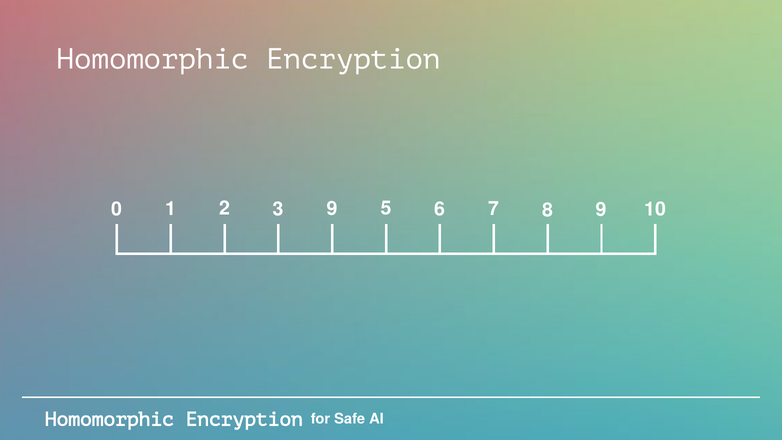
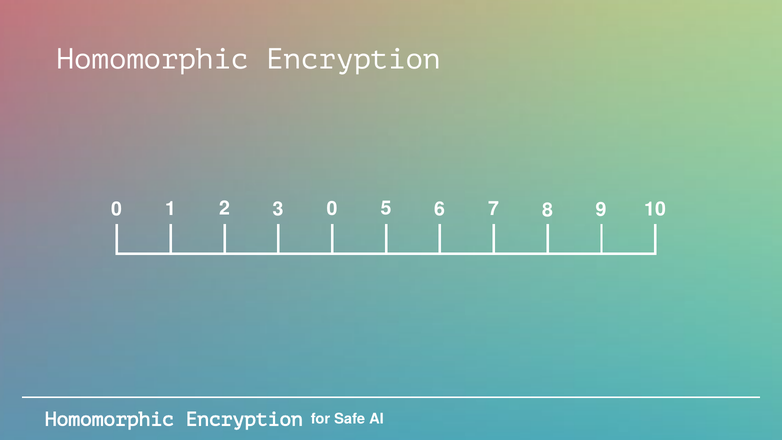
3 9: 9 -> 0 (332, 209)
